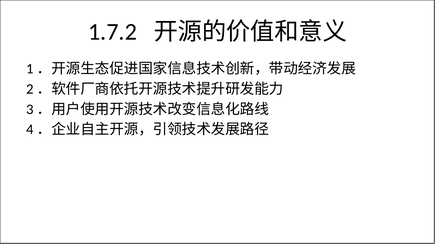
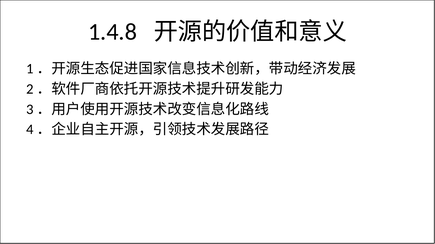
1.7.2: 1.7.2 -> 1.4.8 (113, 32)
